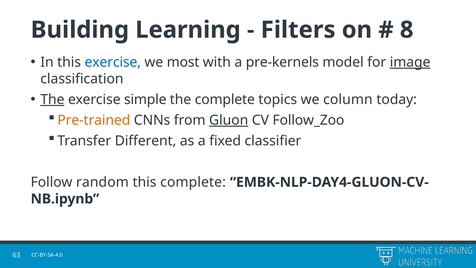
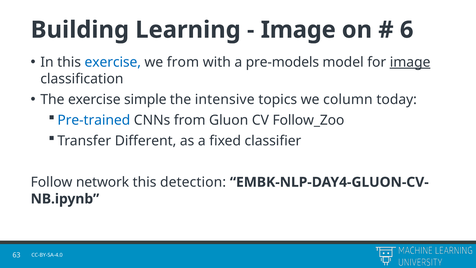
Filters: Filters -> Image (298, 30)
8: 8 -> 6 (407, 30)
we most: most -> from (183, 62)
pre-kernels: pre-kernels -> pre-models (282, 62)
The underline: present -> none (52, 100)
the complete: complete -> intensive (225, 100)
Pre-trained colour: orange -> blue (94, 120)
Gluon underline: present -> none (229, 120)
random: random -> network (103, 182)
this complete: complete -> detection (193, 182)
